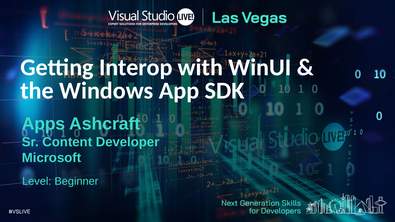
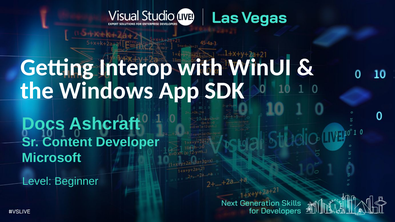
Apps: Apps -> Docs (43, 124)
